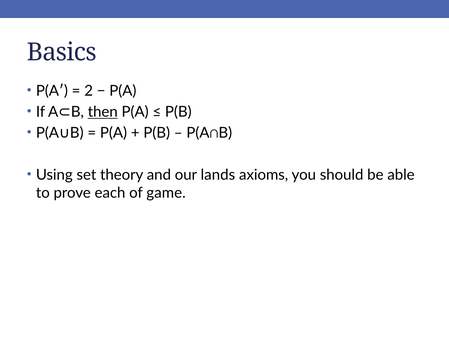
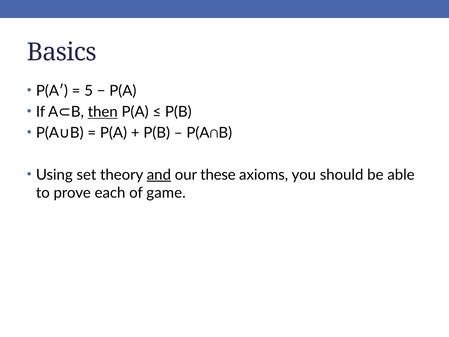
2: 2 -> 5 (89, 91)
and underline: none -> present (159, 175)
lands: lands -> these (218, 175)
